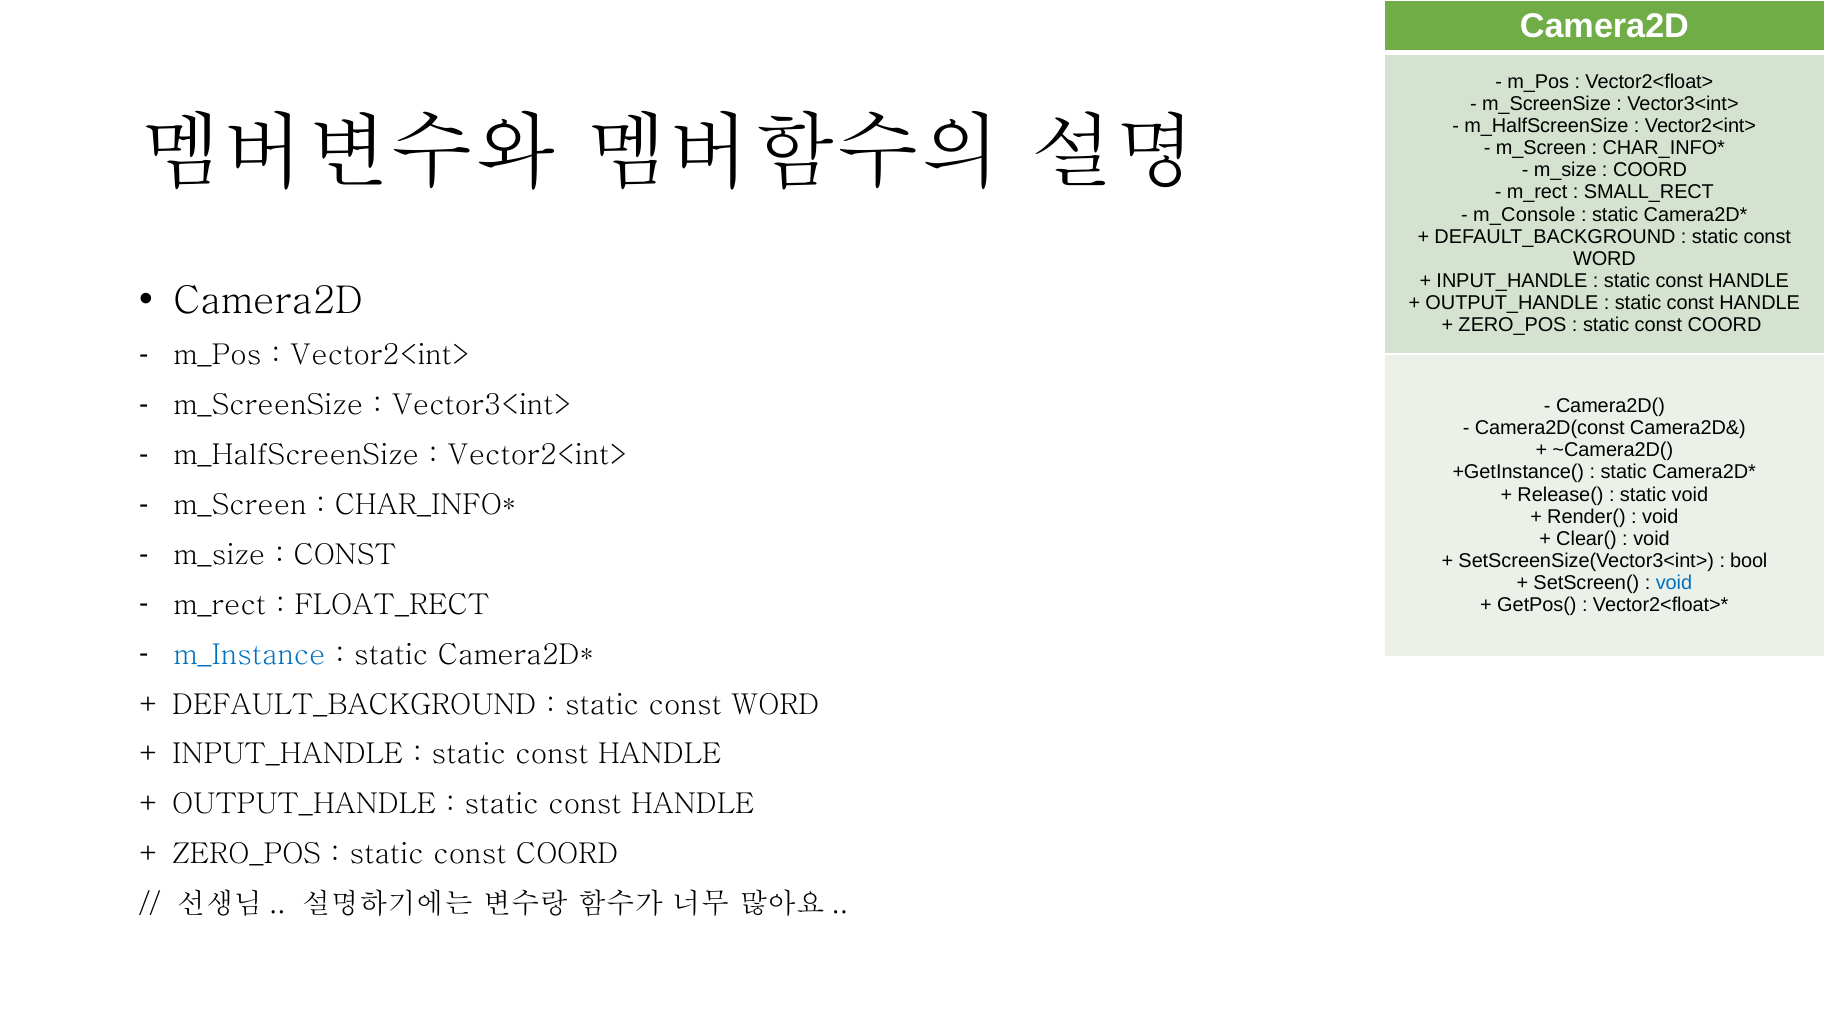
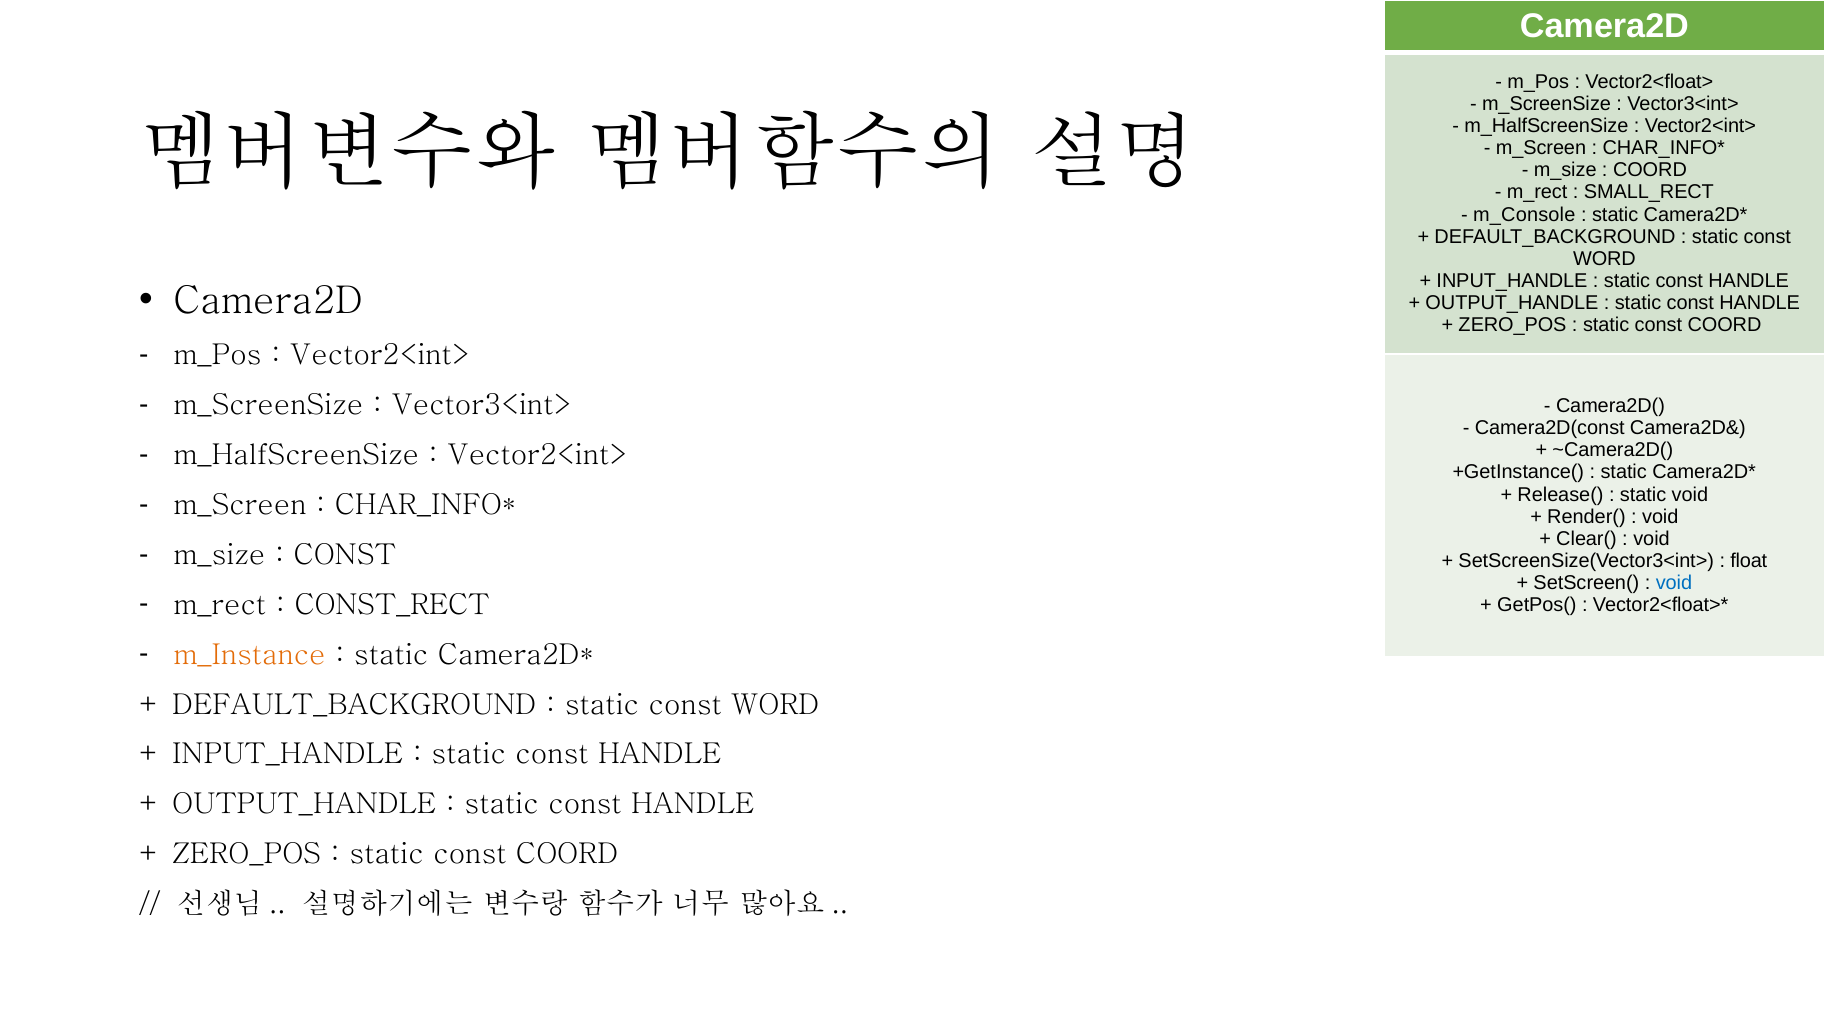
bool: bool -> float (1749, 561)
FLOAT_RECT: FLOAT_RECT -> CONST_RECT (392, 605)
m_Instance colour: blue -> orange (249, 654)
